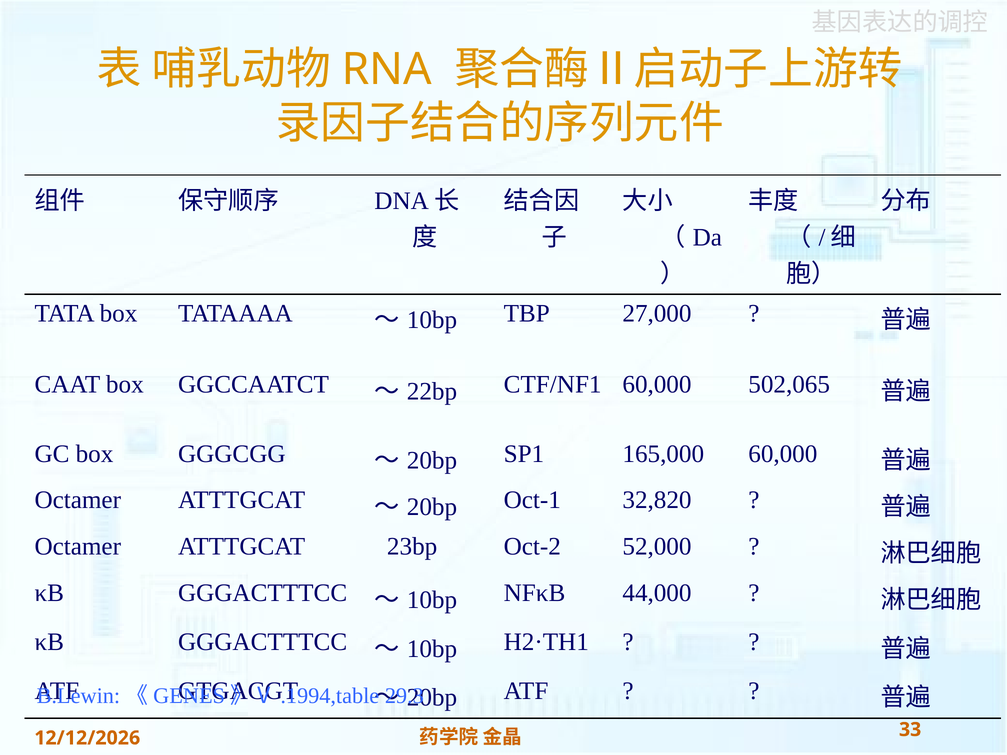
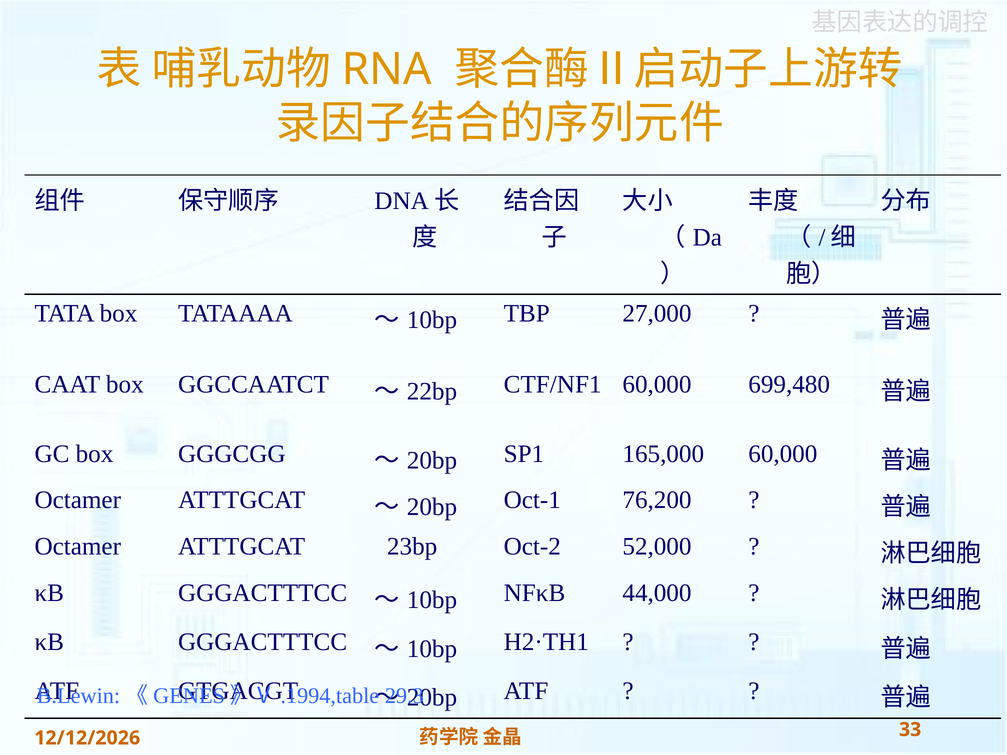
502,065: 502,065 -> 699,480 (789, 385)
32,820: 32,820 -> 76,200 (657, 500)
